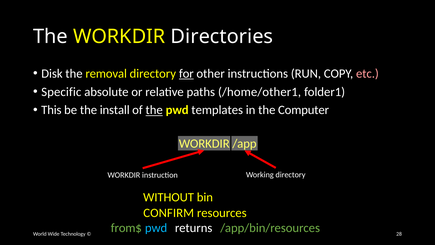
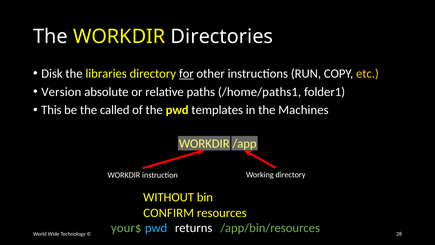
removal: removal -> libraries (106, 74)
etc colour: pink -> yellow (367, 74)
Specific: Specific -> Version (61, 92)
/home/other1: /home/other1 -> /home/paths1 (260, 92)
install: install -> called (115, 110)
the underline: present -> none (154, 110)
Computer: Computer -> Machines (303, 110)
from$: from$ -> your$ (126, 228)
